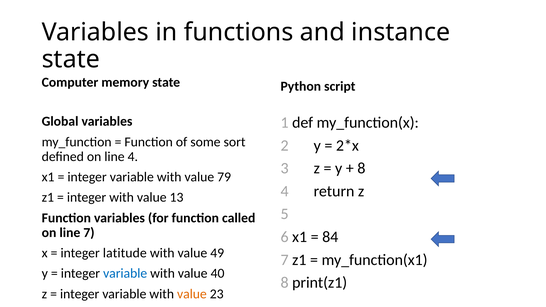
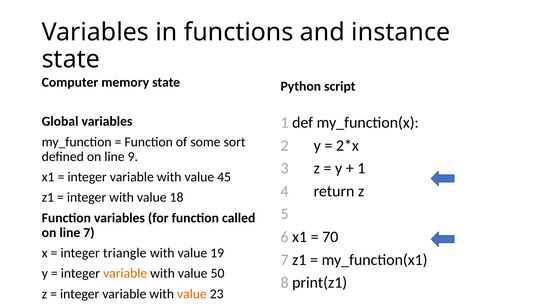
line 4: 4 -> 9 (133, 157)
8: 8 -> 1 (361, 168)
79: 79 -> 45 (224, 177)
13: 13 -> 18 (177, 198)
84: 84 -> 70 (330, 237)
latitude: latitude -> triangle (125, 253)
49: 49 -> 19 (217, 253)
variable colour: blue -> orange (125, 274)
40: 40 -> 50 (218, 274)
